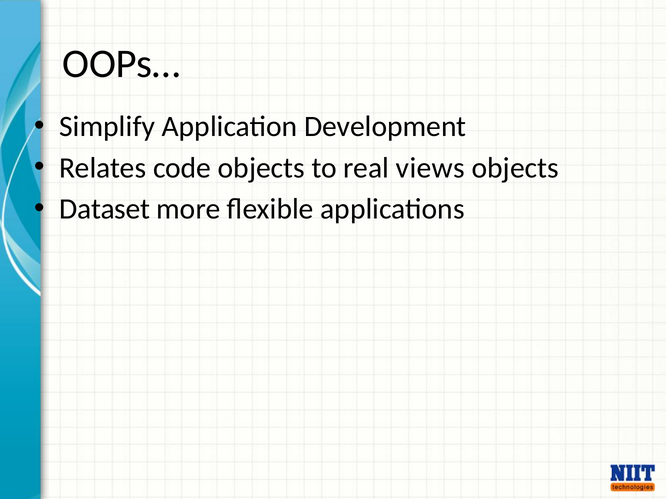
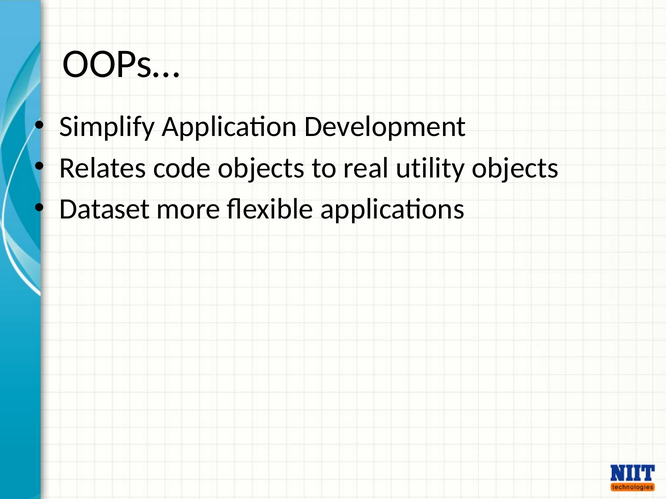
views: views -> utility (430, 168)
